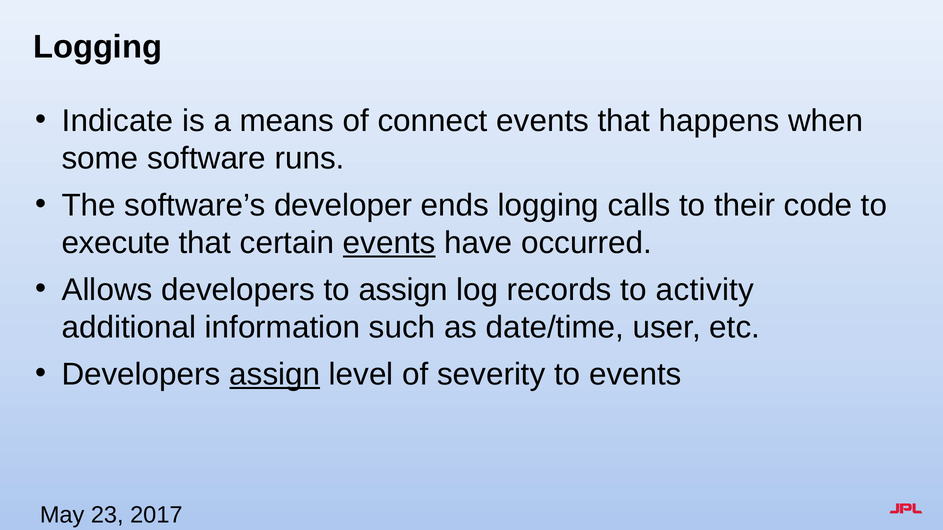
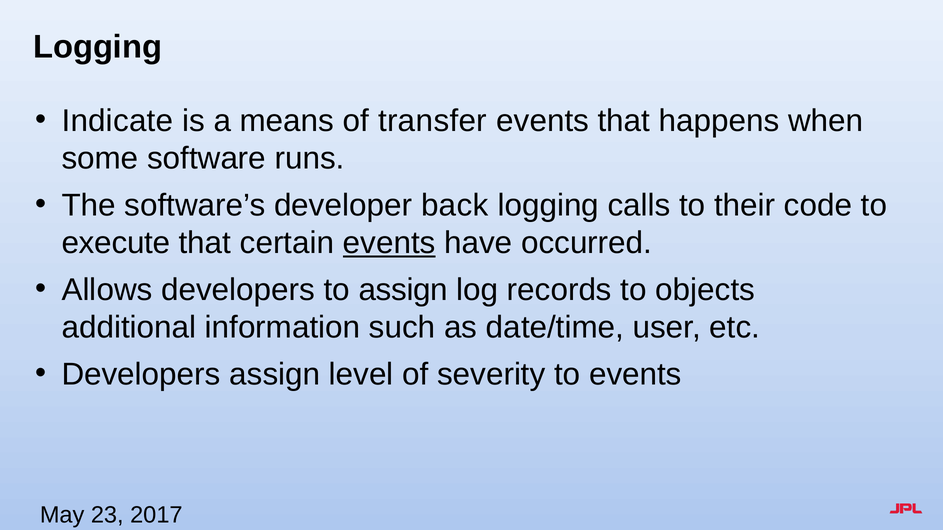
connect: connect -> transfer (433, 121)
ends: ends -> back (455, 205)
activity: activity -> objects (705, 290)
assign underline: present -> none (275, 375)
